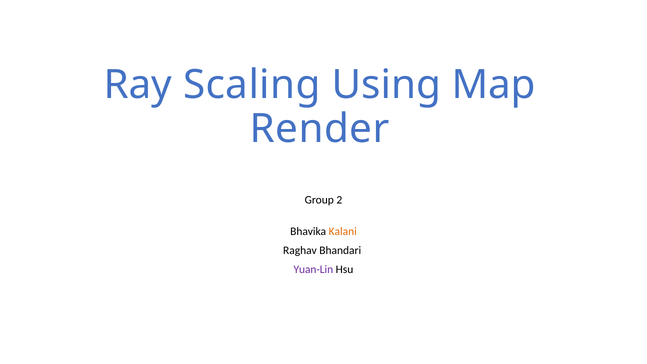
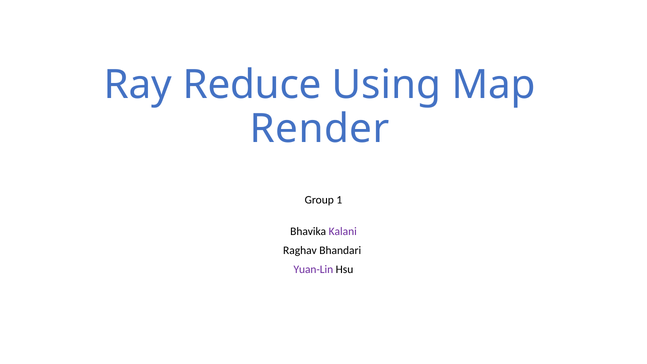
Scaling: Scaling -> Reduce (252, 85)
2: 2 -> 1 (339, 200)
Kalani colour: orange -> purple (343, 231)
